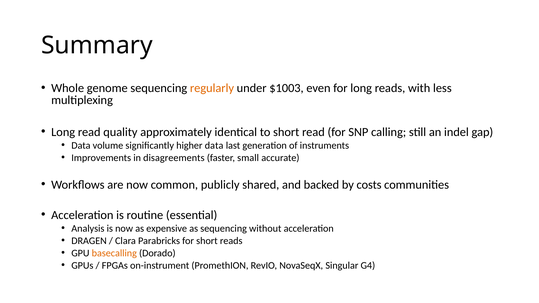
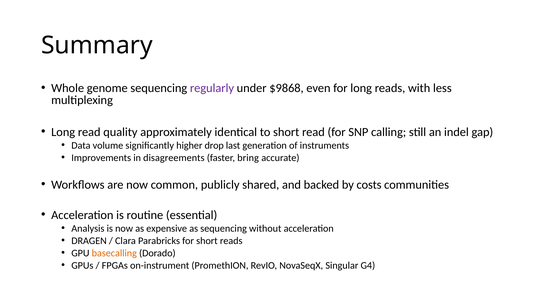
regularly colour: orange -> purple (212, 88)
$1003: $1003 -> $9868 (287, 88)
higher data: data -> drop (214, 146)
small: small -> bring (248, 158)
